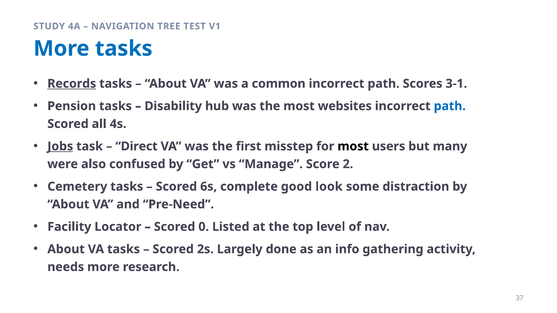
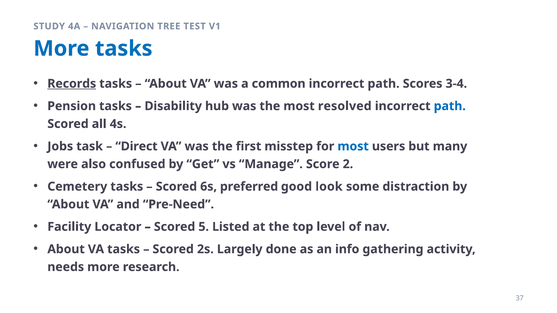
3-1: 3-1 -> 3-4 (456, 84)
websites: websites -> resolved (345, 106)
Jobs underline: present -> none (60, 146)
most colour: black -> blue (353, 146)
complete: complete -> preferred (249, 187)
0: 0 -> 5 (204, 227)
